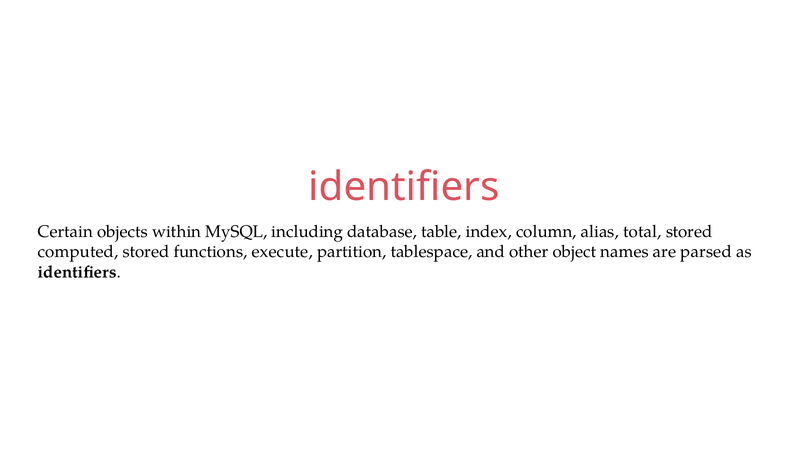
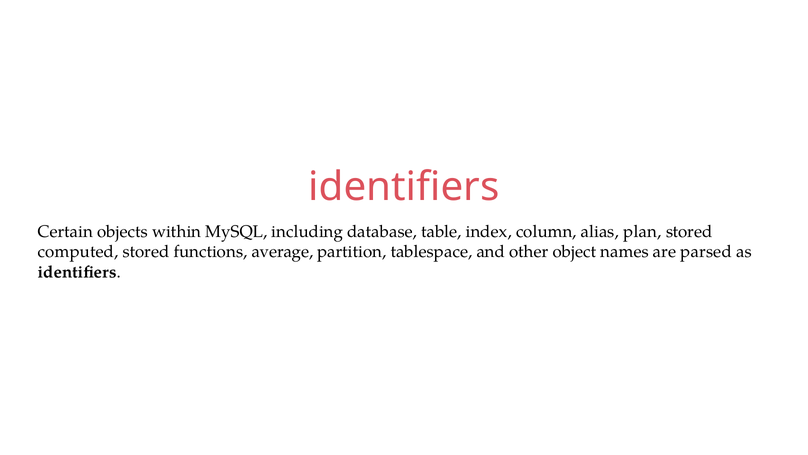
total: total -> plan (642, 231)
execute: execute -> average (282, 252)
